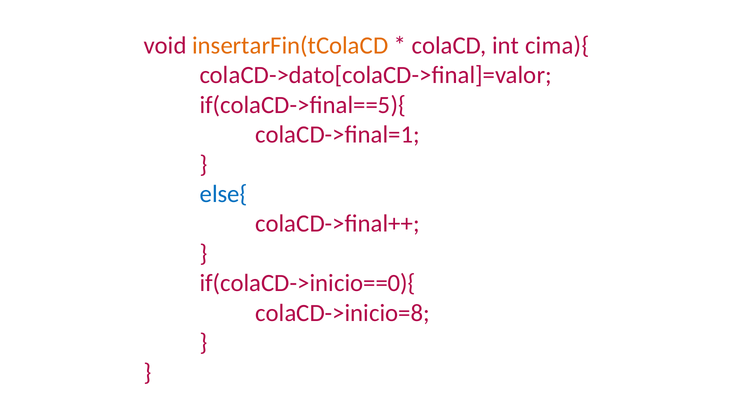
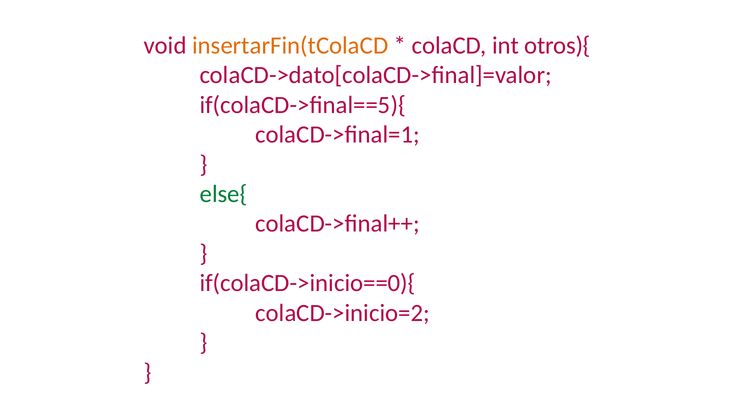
cima){: cima){ -> otros){ (557, 45)
else{ colour: blue -> green (224, 194)
colaCD->inicio=8: colaCD->inicio=8 -> colaCD->inicio=2 (343, 313)
